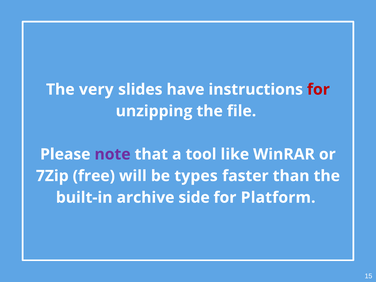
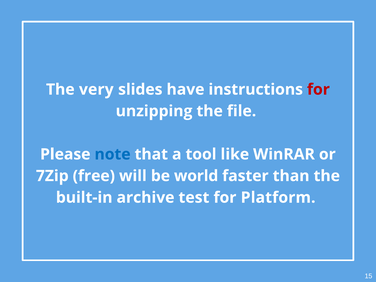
note colour: purple -> blue (113, 154)
types: types -> world (196, 176)
side: side -> test (194, 198)
